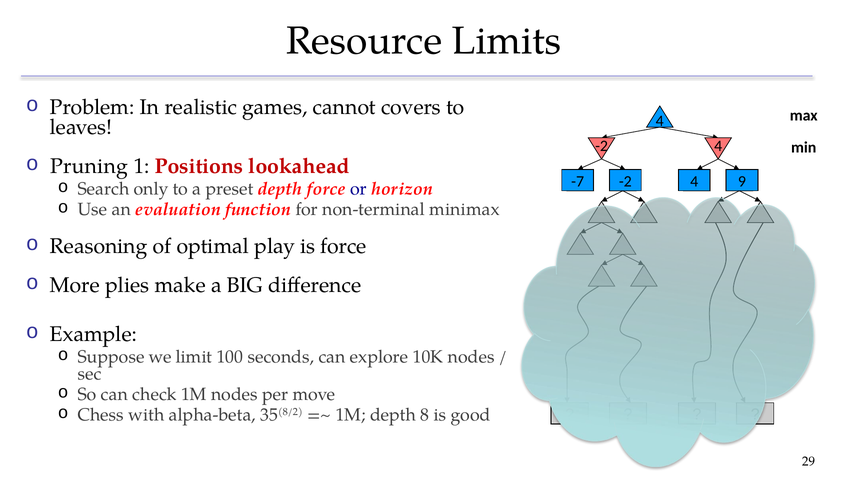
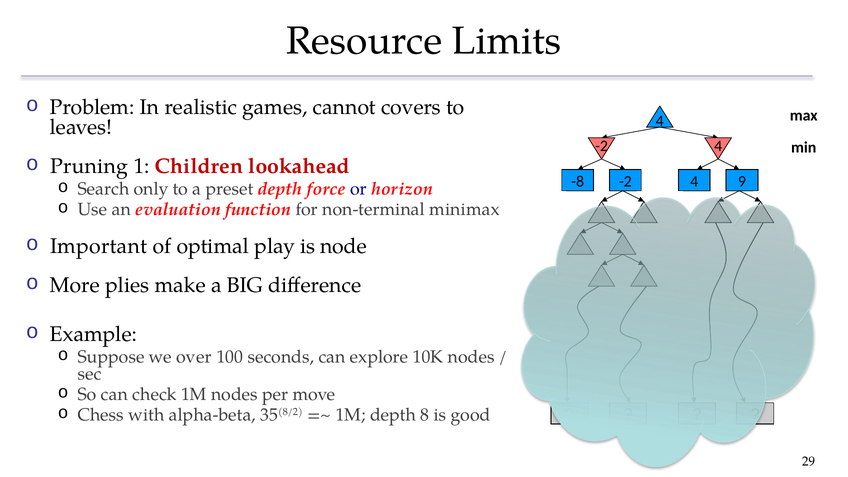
Positions: Positions -> Children (199, 166)
-7: -7 -> -8 (578, 181)
Reasoning: Reasoning -> Important (99, 246)
is force: force -> node (344, 246)
limit: limit -> over (194, 357)
